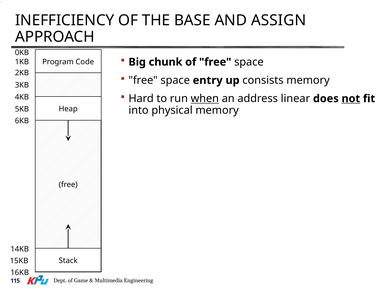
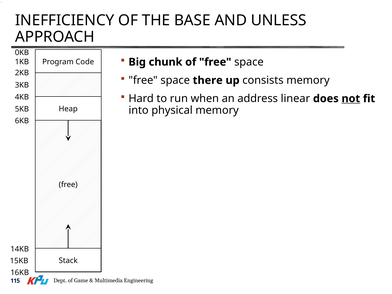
ASSIGN: ASSIGN -> UNLESS (279, 20)
entry: entry -> there (208, 80)
when underline: present -> none (205, 99)
